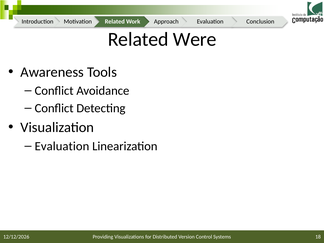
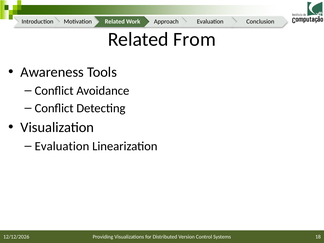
Were: Were -> From (194, 39)
